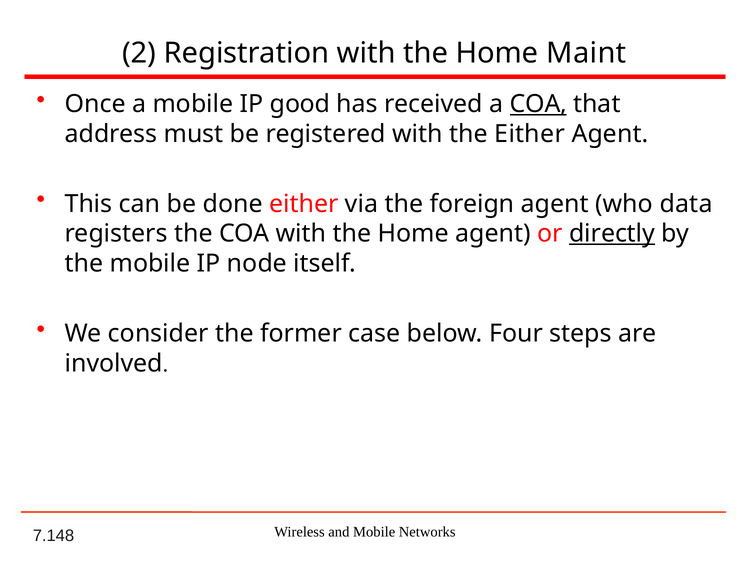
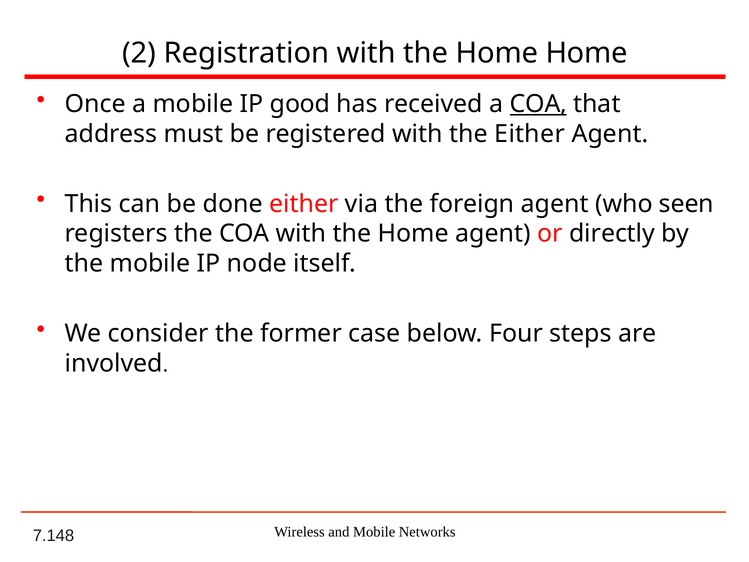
Home Maint: Maint -> Home (587, 53)
data: data -> seen (686, 204)
directly underline: present -> none (612, 234)
